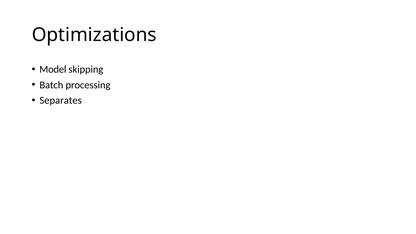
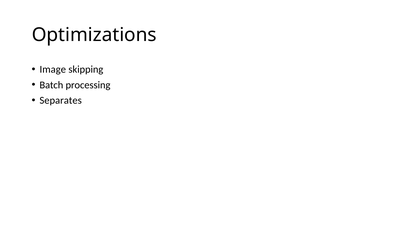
Model: Model -> Image (53, 69)
